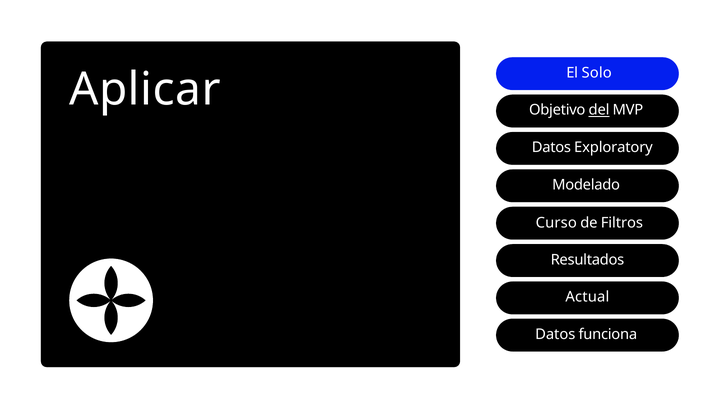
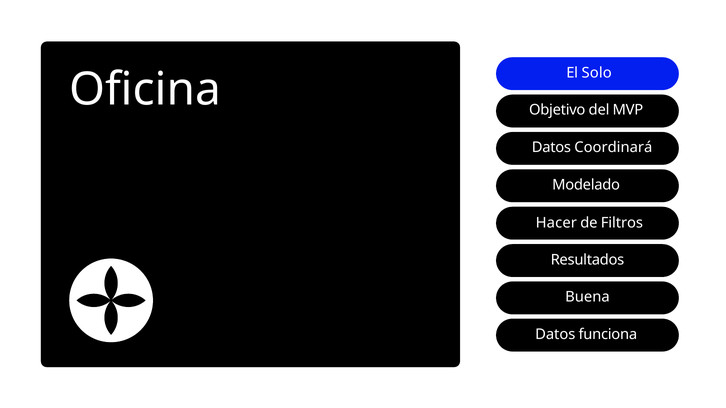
Aplicar: Aplicar -> Oficina (145, 90)
del underline: present -> none (599, 110)
Exploratory: Exploratory -> Coordinará (613, 148)
Curso: Curso -> Hacer (556, 223)
Actual: Actual -> Buena (587, 297)
